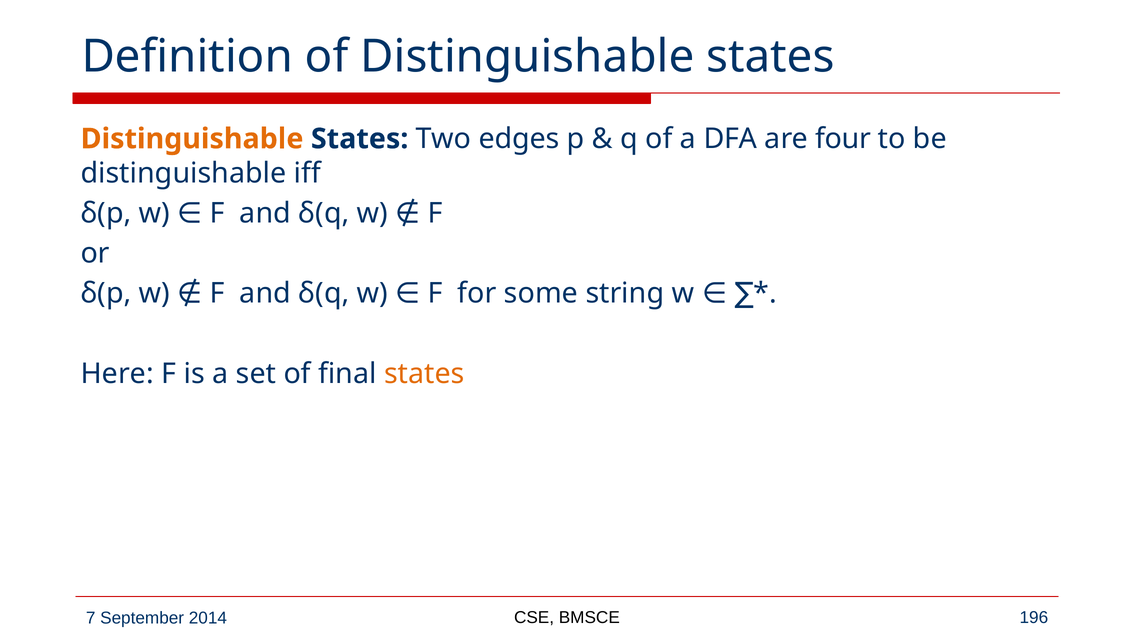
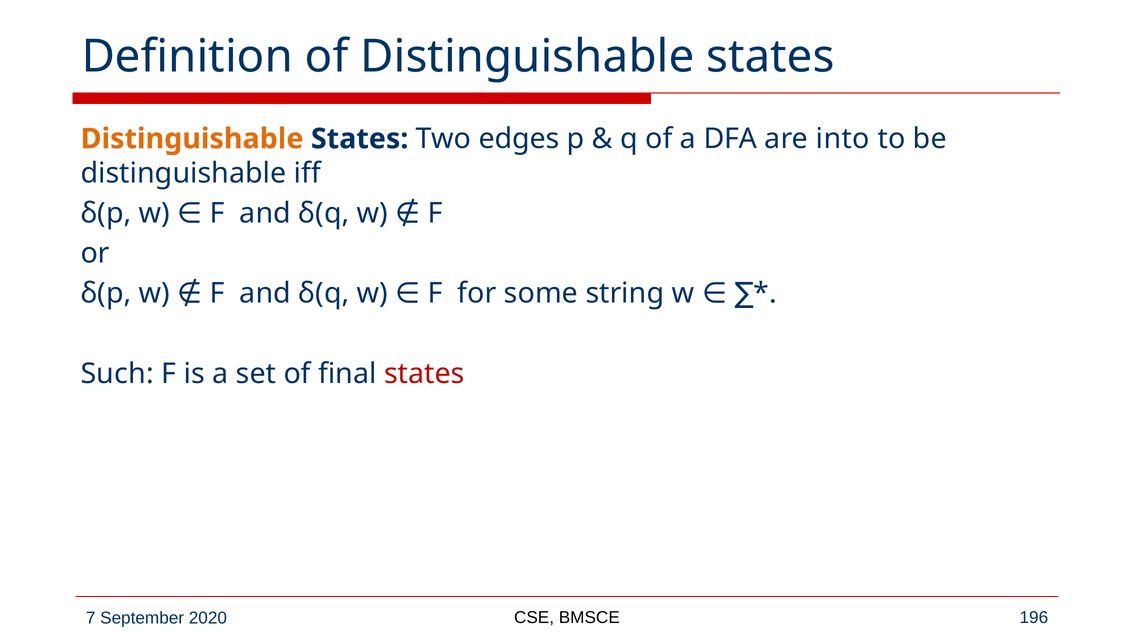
four: four -> into (843, 139)
Here: Here -> Such (117, 374)
states colour: orange -> red (424, 374)
2014: 2014 -> 2020 (208, 618)
